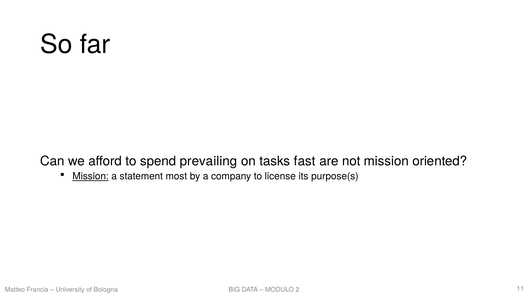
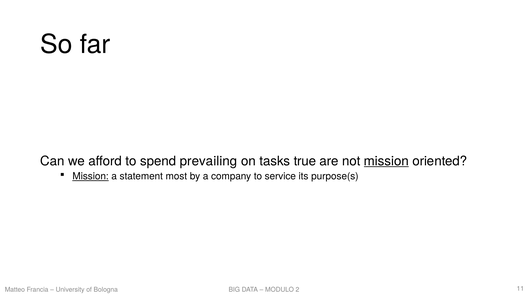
fast: fast -> true (305, 161)
mission underline: none -> present (386, 161)
license: license -> service (280, 176)
